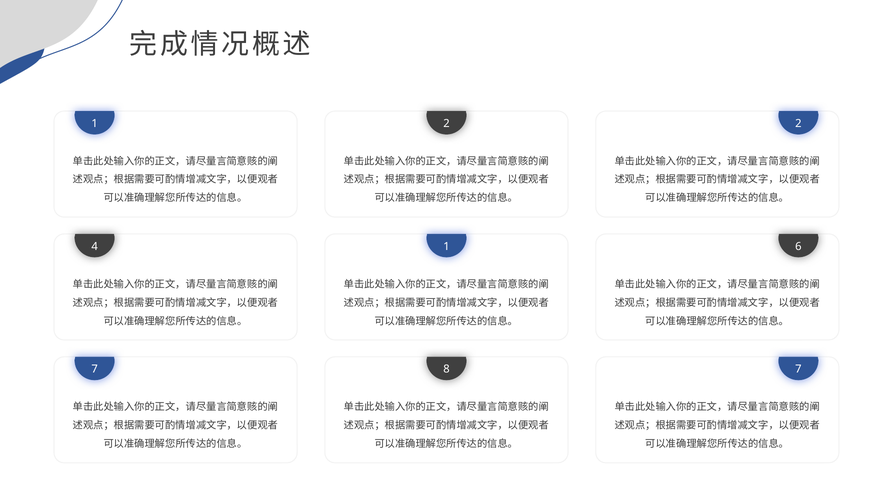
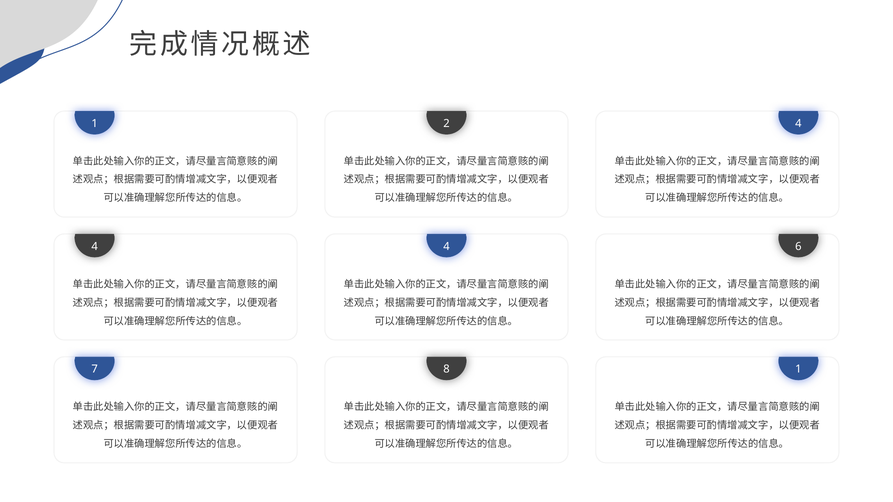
2 2: 2 -> 4 (798, 124)
1: 1 -> 4 (446, 247)
8 7: 7 -> 1 (798, 369)
